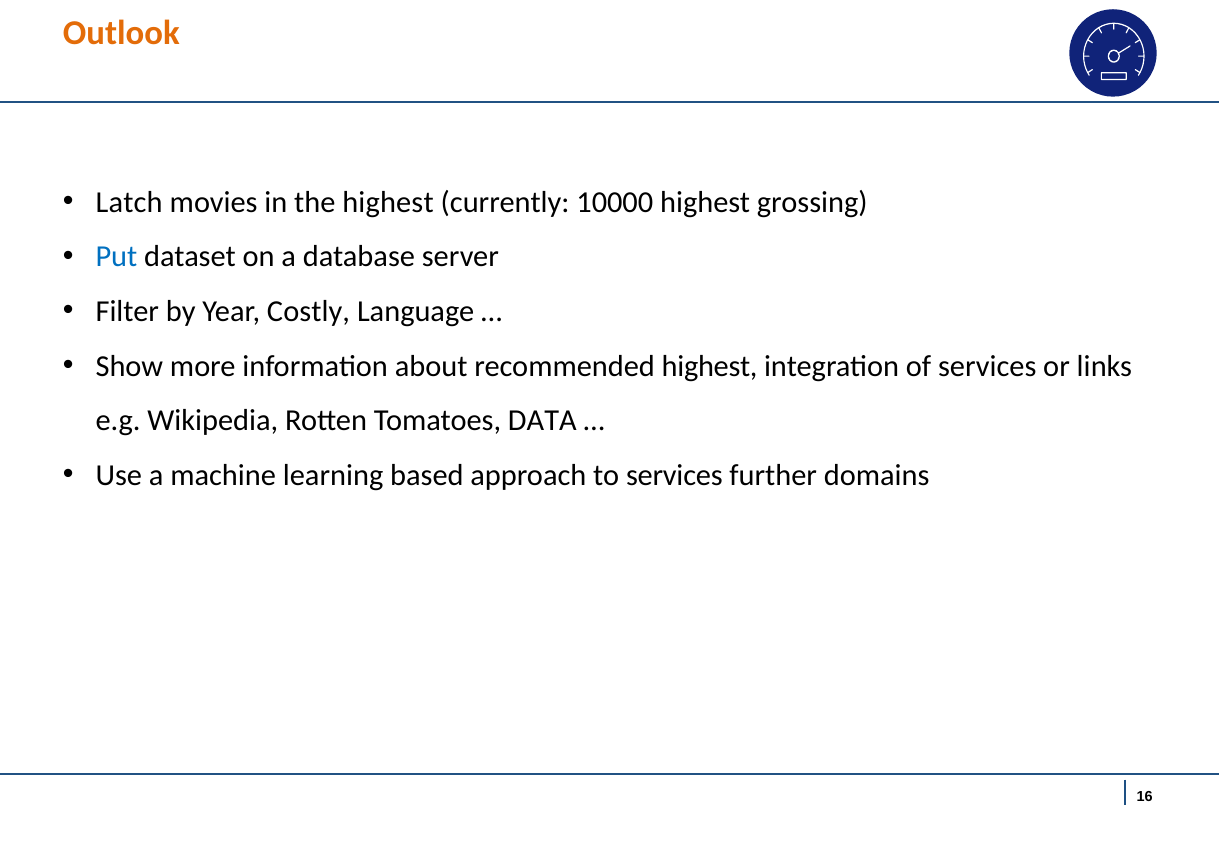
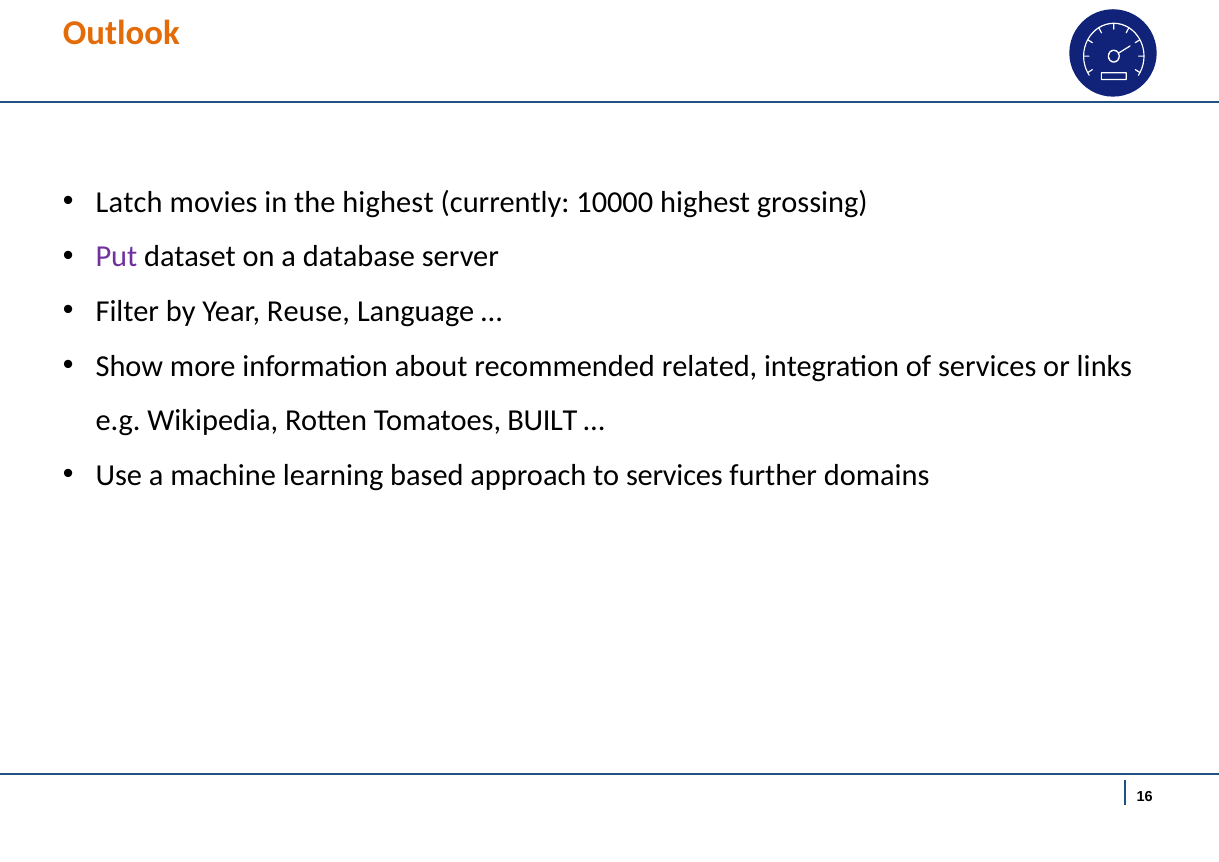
Put colour: blue -> purple (116, 257)
Costly: Costly -> Reuse (308, 311)
recommended highest: highest -> related (710, 366)
DATA: DATA -> BUILT (542, 421)
